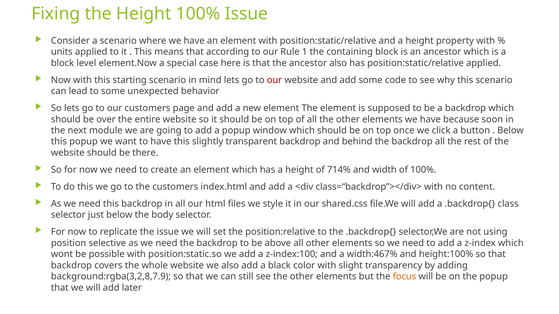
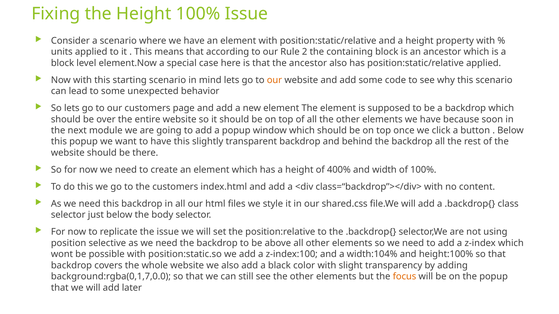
1: 1 -> 2 (305, 52)
our colour: red -> orange (274, 80)
714%: 714% -> 400% (339, 170)
width:467%: width:467% -> width:104% (372, 254)
background:rgba(3,2,8,7.9: background:rgba(3,2,8,7.9 -> background:rgba(0,1,7,0.0 (111, 277)
